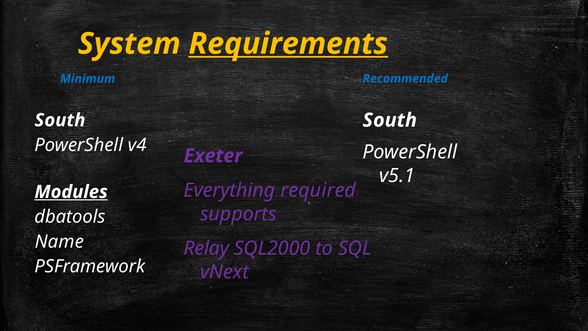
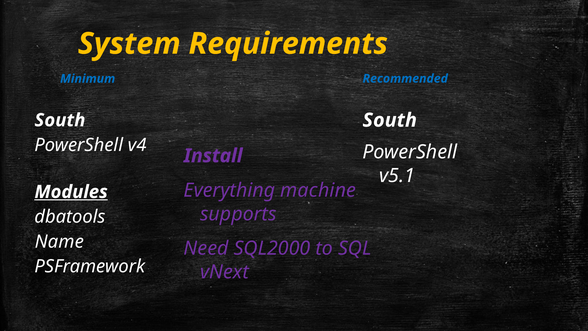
Requirements underline: present -> none (288, 44)
Exeter: Exeter -> Install (213, 156)
required: required -> machine (318, 190)
Relay: Relay -> Need (206, 248)
